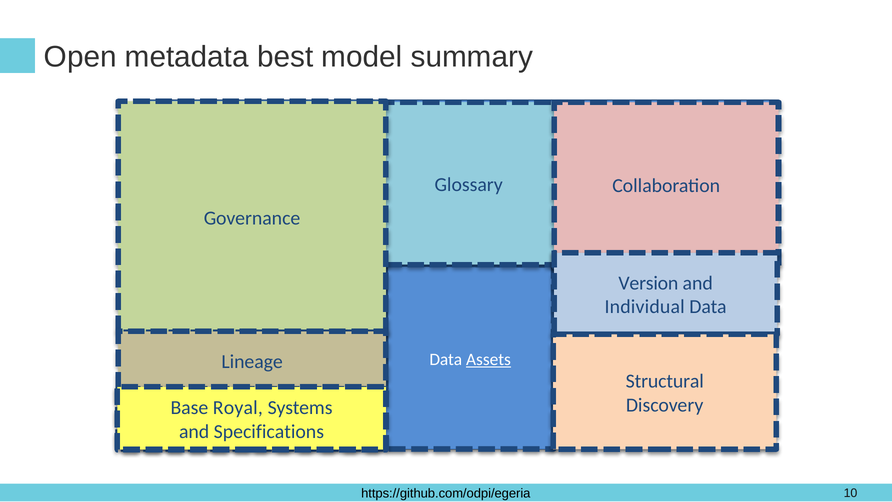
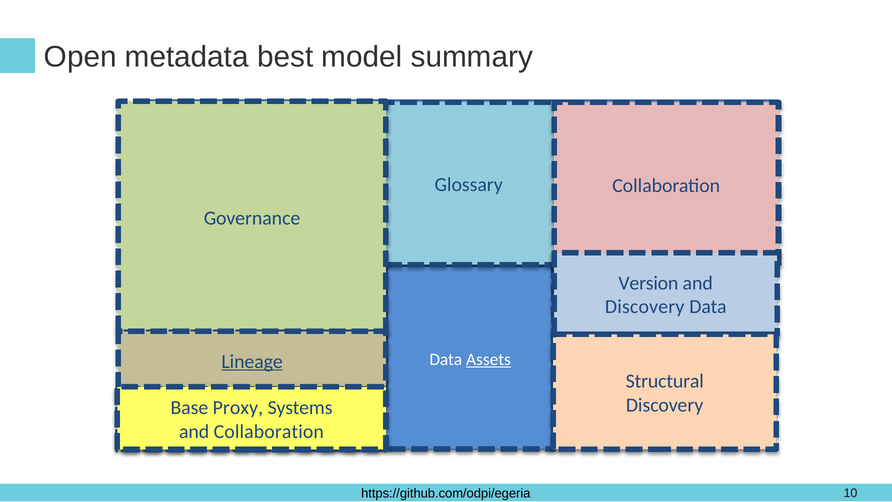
Individual: Individual -> Discovery (645, 307)
Lineage underline: none -> present (252, 361)
Royal: Royal -> Proxy (238, 408)
and Specifications: Specifications -> Collaboration (269, 431)
